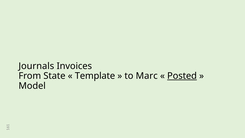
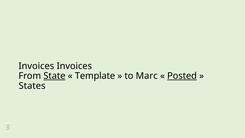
Journals: Journals -> Invoices (36, 66)
State underline: none -> present (54, 76)
Model: Model -> States (32, 86)
